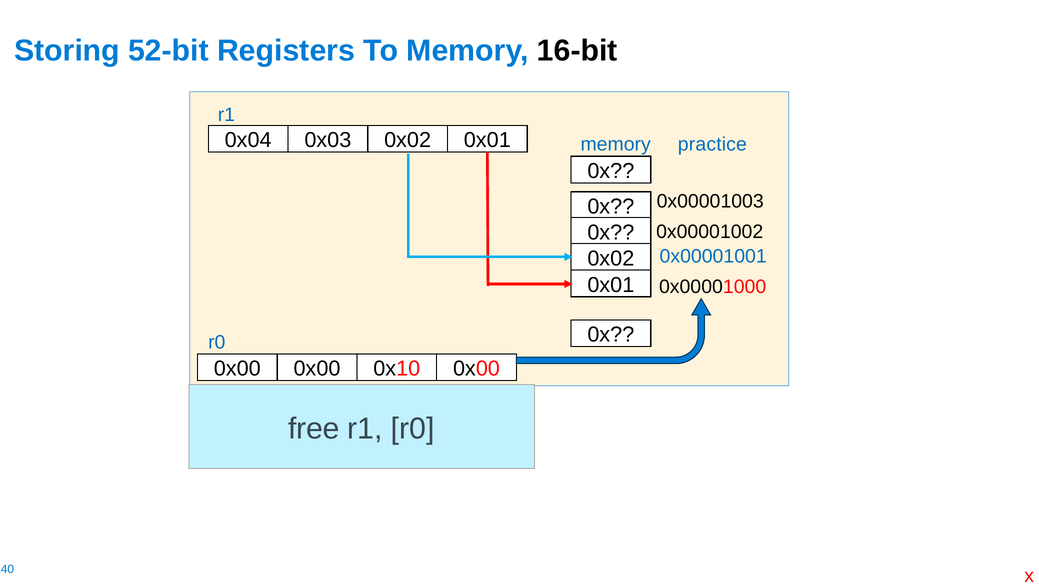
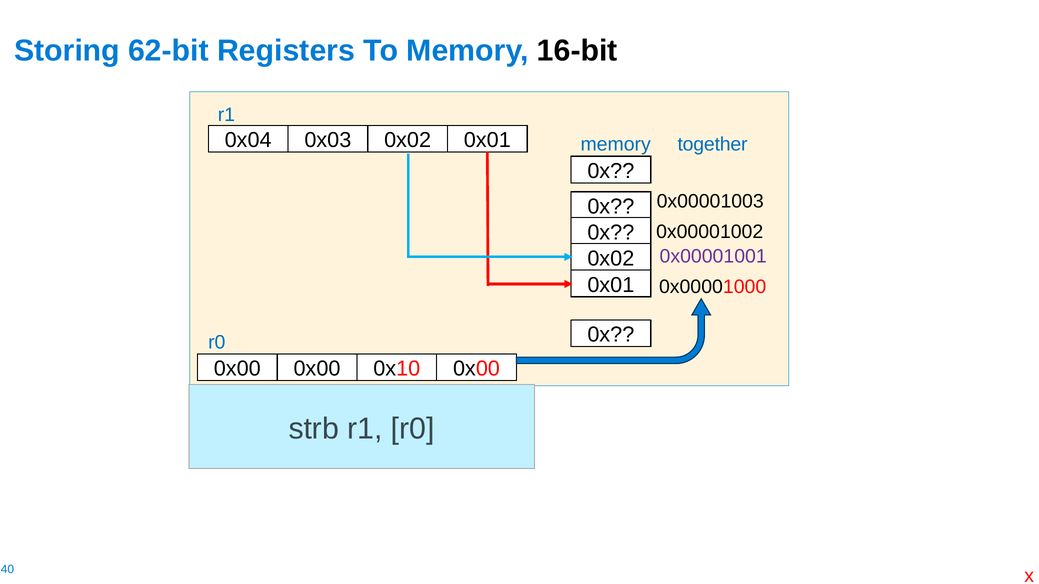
52-bit: 52-bit -> 62-bit (168, 51)
practice: practice -> together (713, 144)
0x00001001 colour: blue -> purple (713, 257)
free: free -> strb (314, 429)
